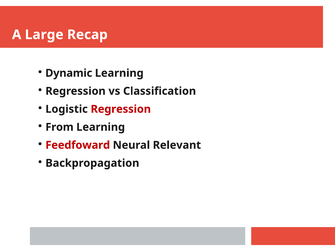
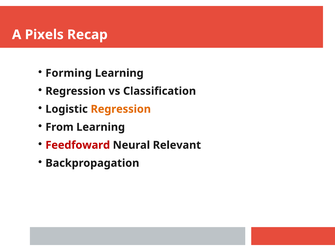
Large: Large -> Pixels (44, 35)
Dynamic: Dynamic -> Forming (69, 73)
Regression colour: red -> orange (121, 109)
